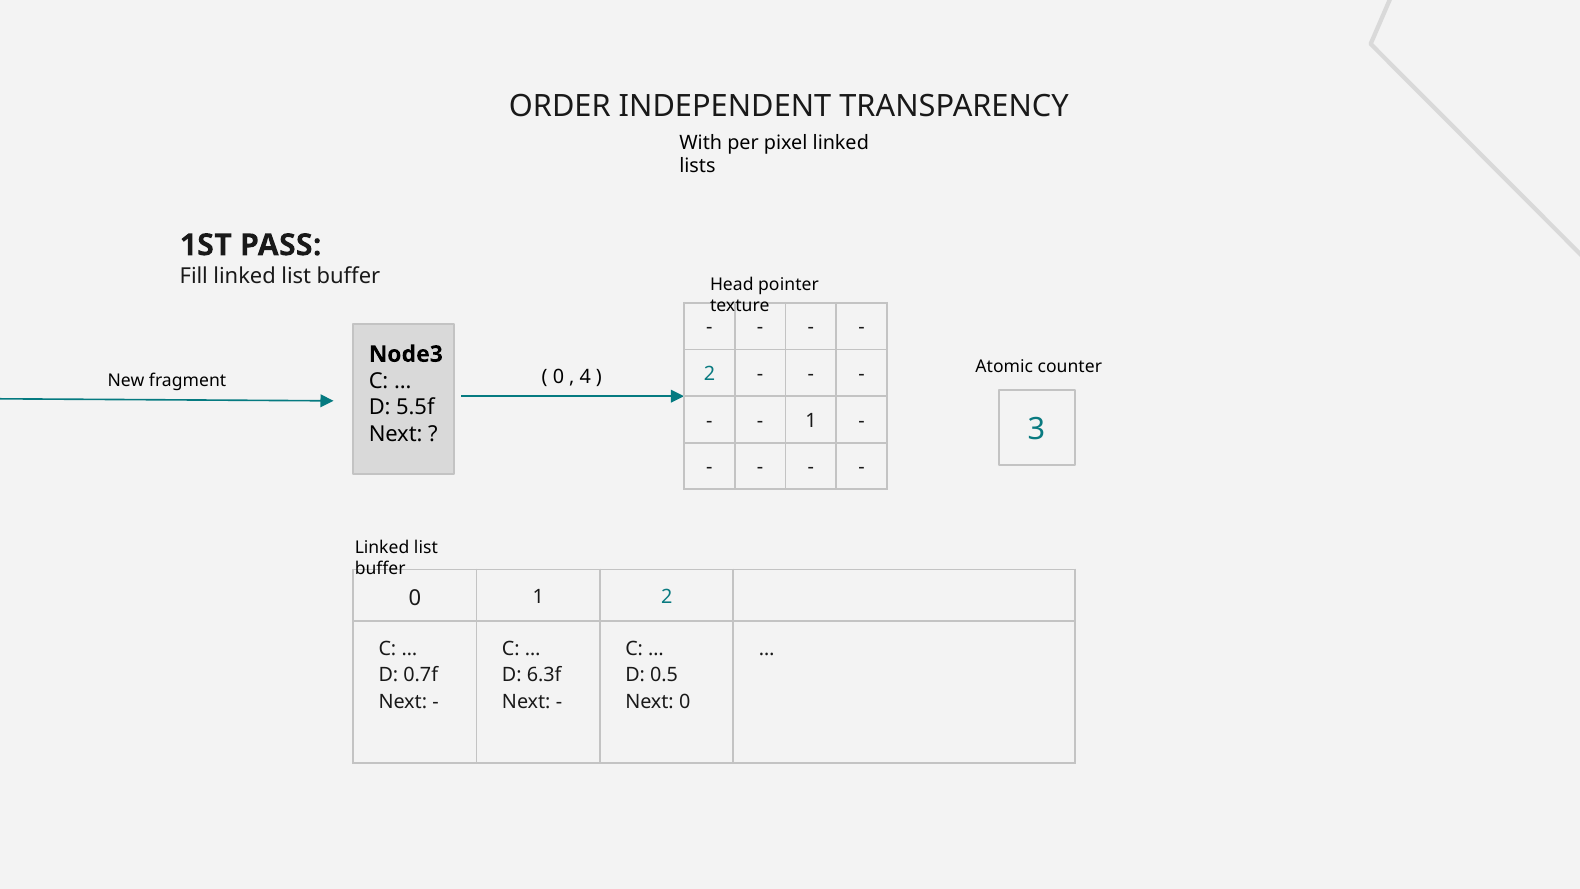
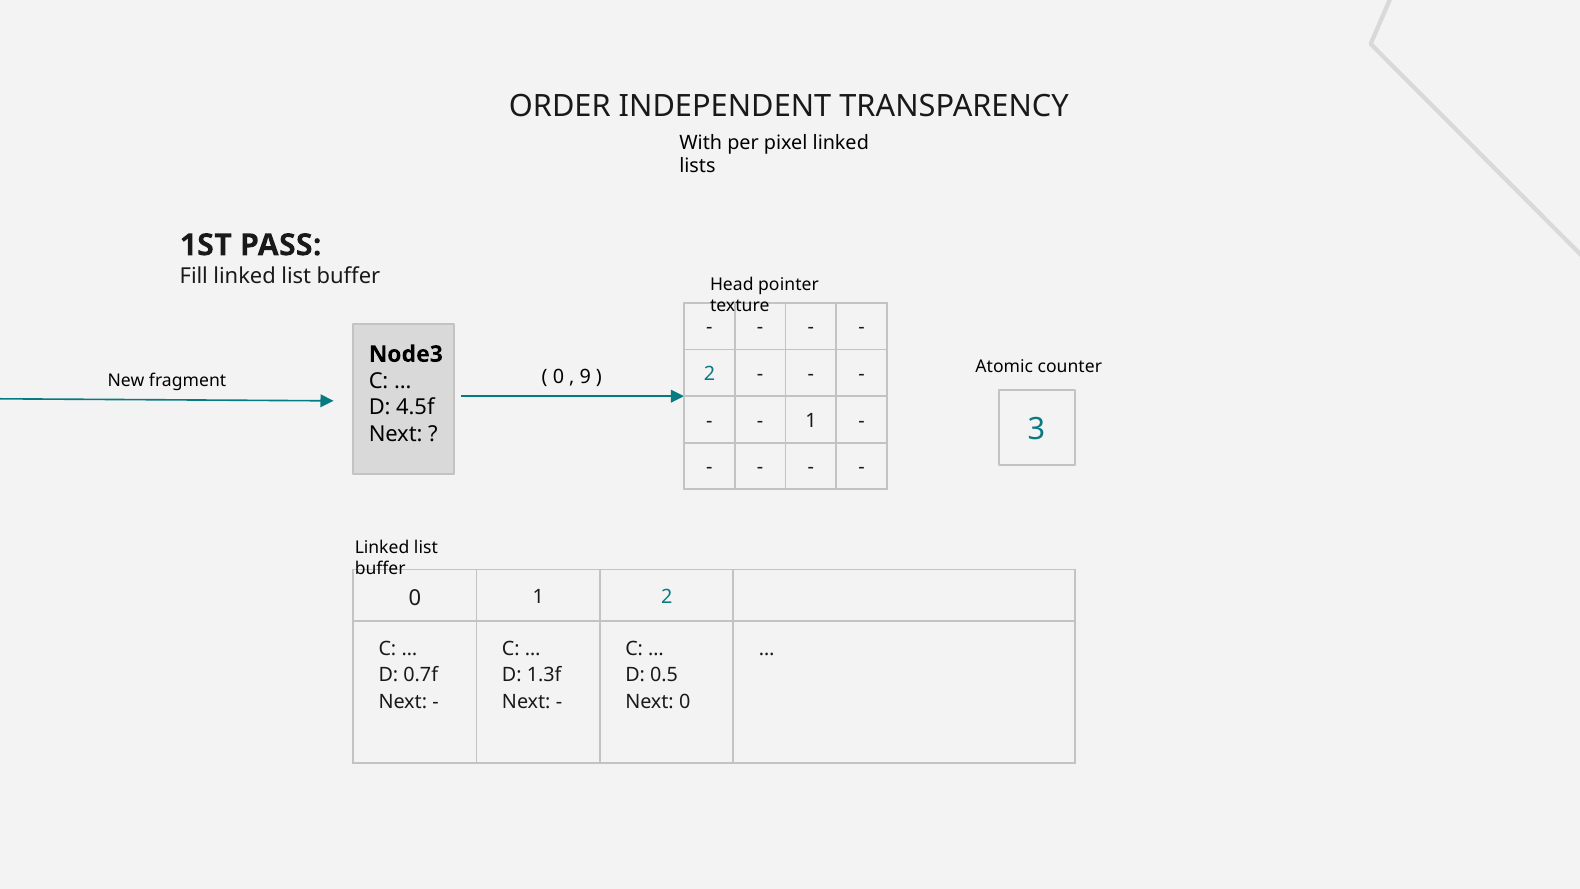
4: 4 -> 9 (585, 377)
5.5f: 5.5f -> 4.5f (415, 407)
6.3f: 6.3f -> 1.3f (544, 675)
